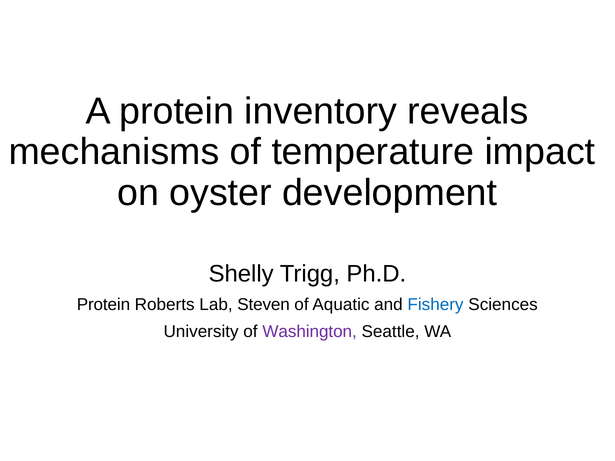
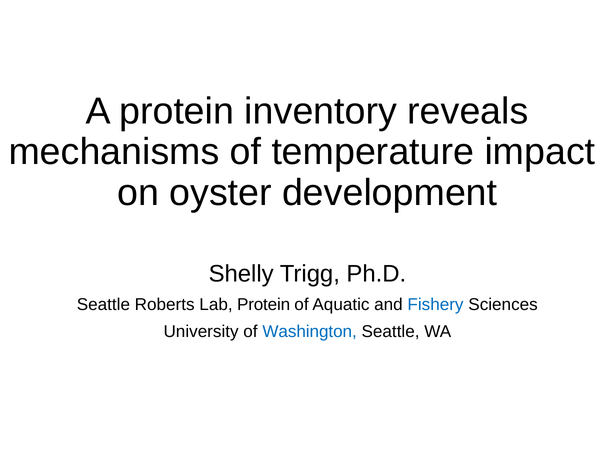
Protein: Protein -> Seattle (103, 305)
Lab Steven: Steven -> Protein (264, 305)
Washington colour: purple -> blue (310, 332)
